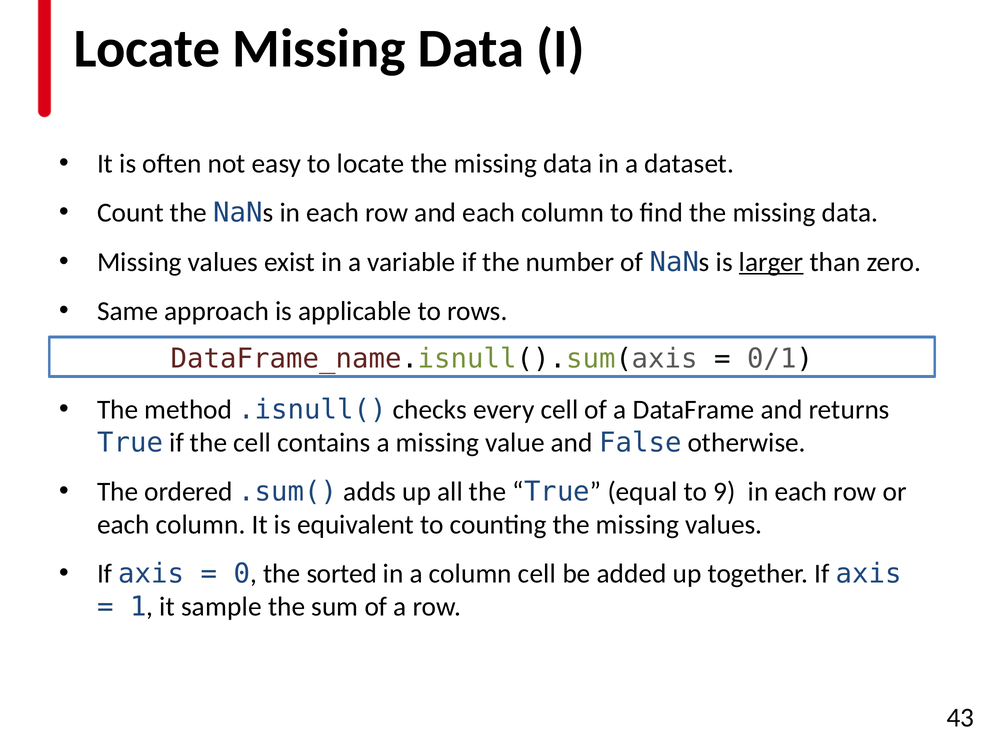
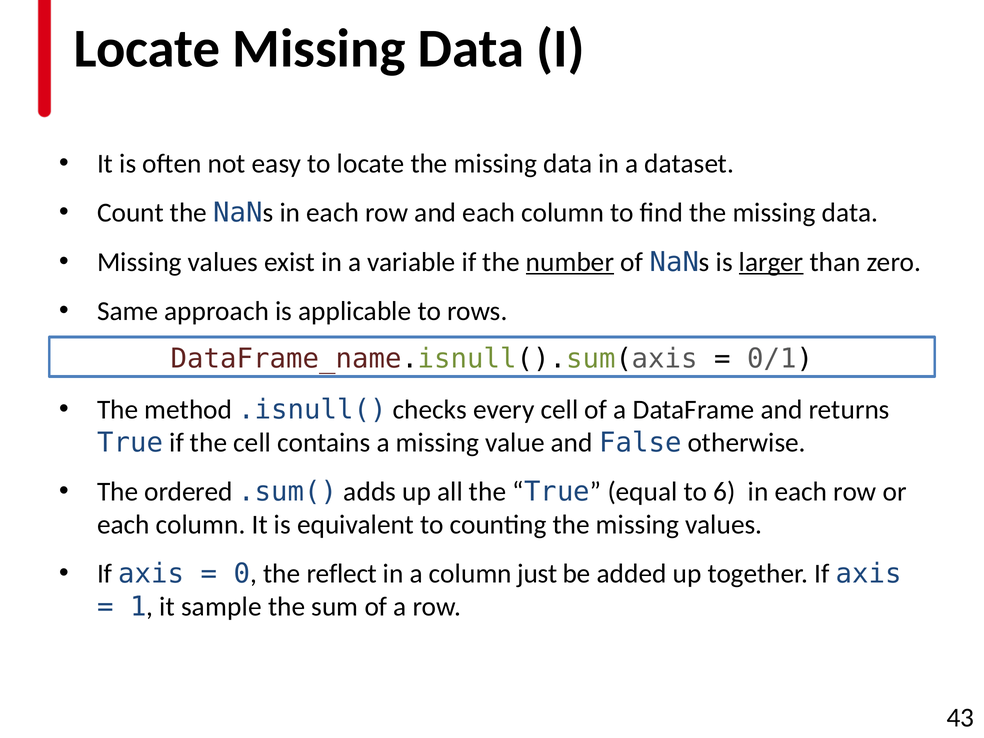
number underline: none -> present (570, 262)
9: 9 -> 6 (724, 492)
sorted: sorted -> reflect (342, 574)
column cell: cell -> just (537, 574)
